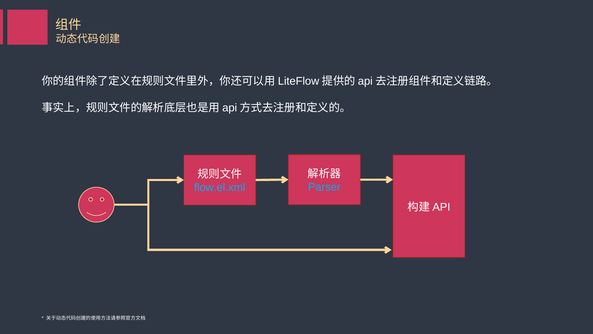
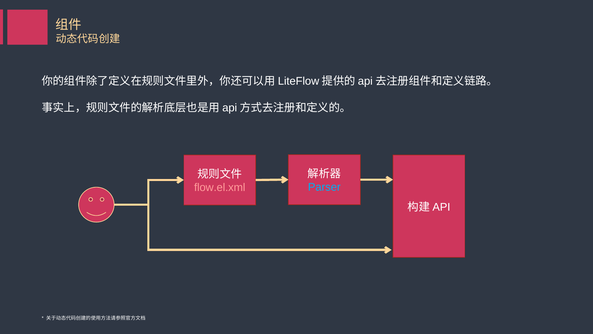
flow.el.xml colour: light blue -> pink (220, 187)
